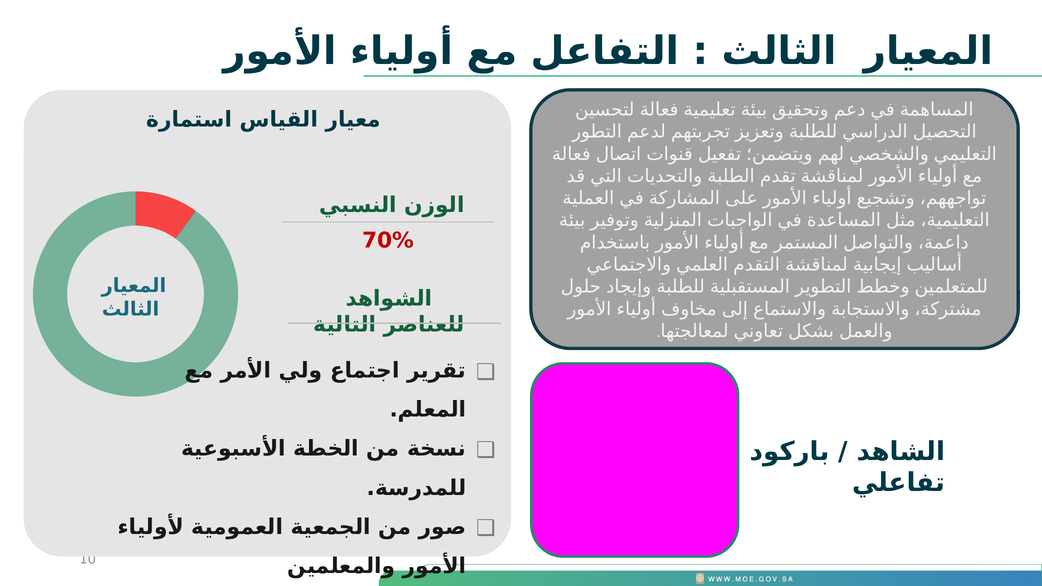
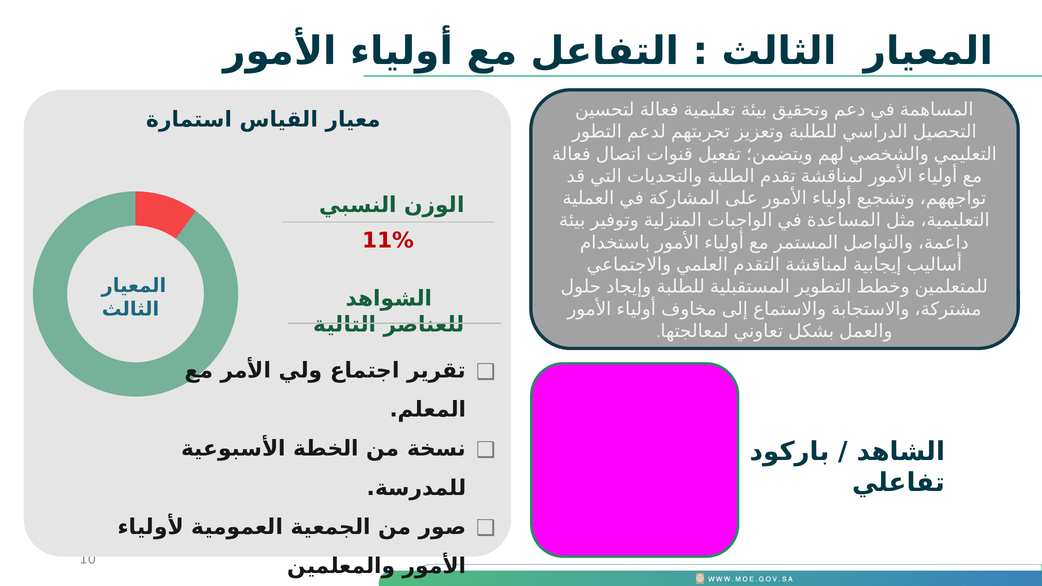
70%: 70% -> 11% (388, 241)
